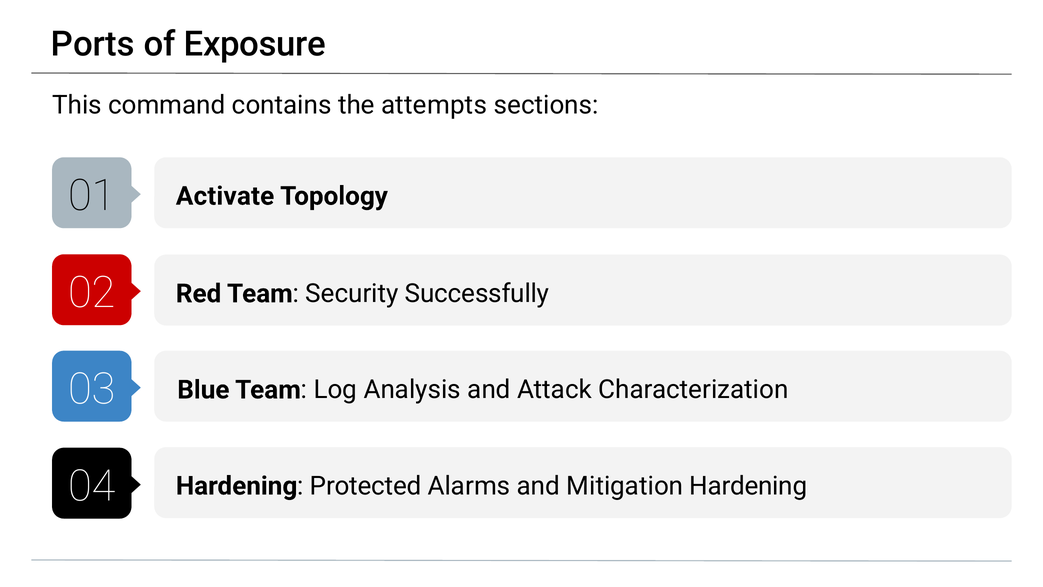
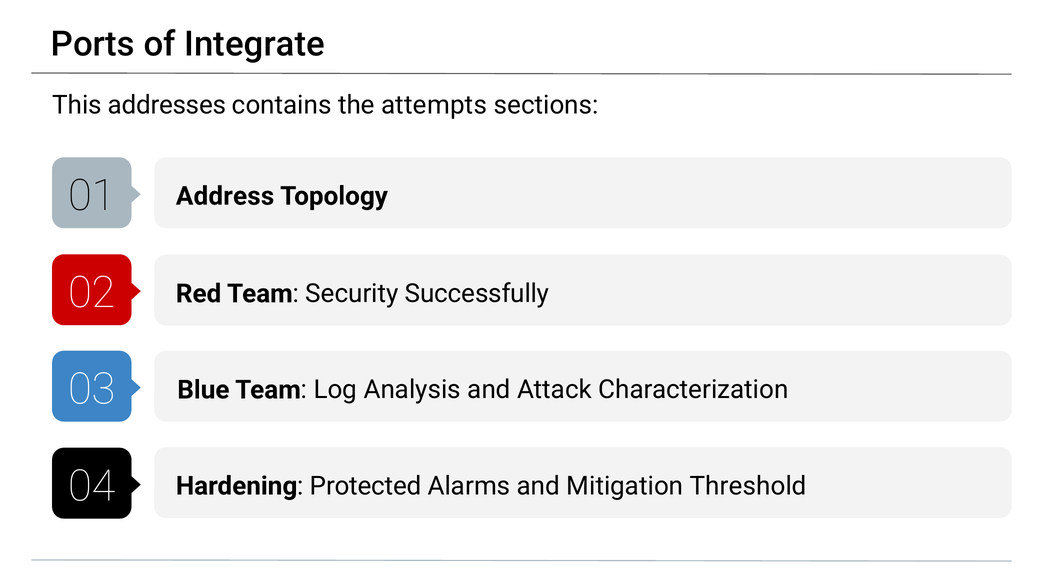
Exposure: Exposure -> Integrate (255, 44)
command: command -> addresses (167, 105)
Activate: Activate -> Address (225, 196)
Mitigation Hardening: Hardening -> Threshold (748, 486)
